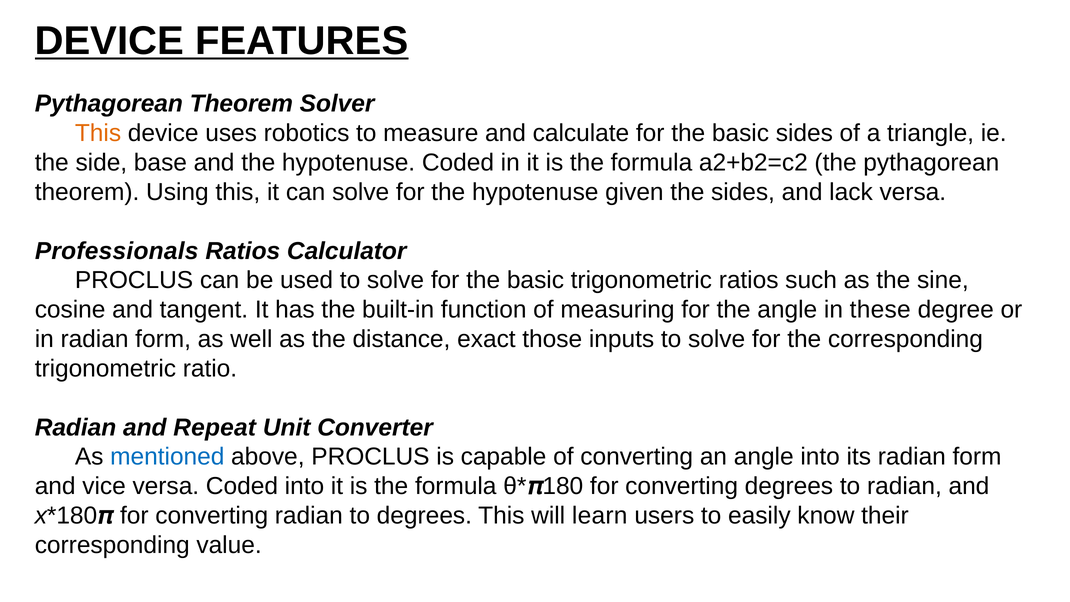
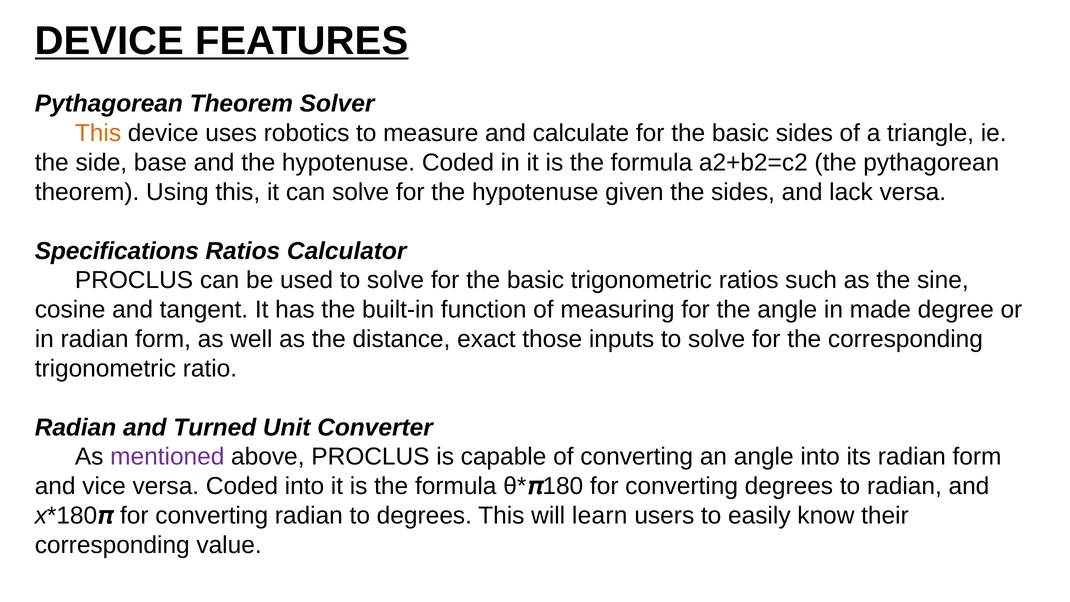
Professionals: Professionals -> Specifications (117, 251)
these: these -> made (880, 310)
Repeat: Repeat -> Turned (215, 427)
mentioned colour: blue -> purple (167, 457)
